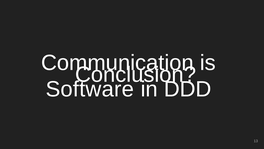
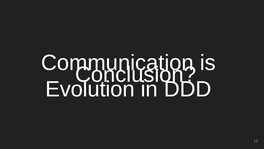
Software: Software -> Evolution (90, 89)
